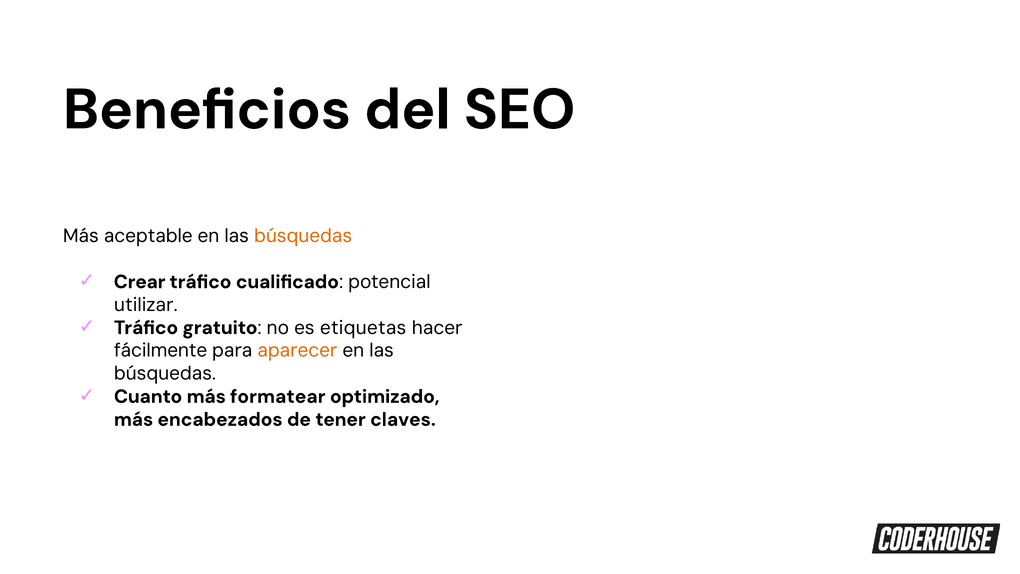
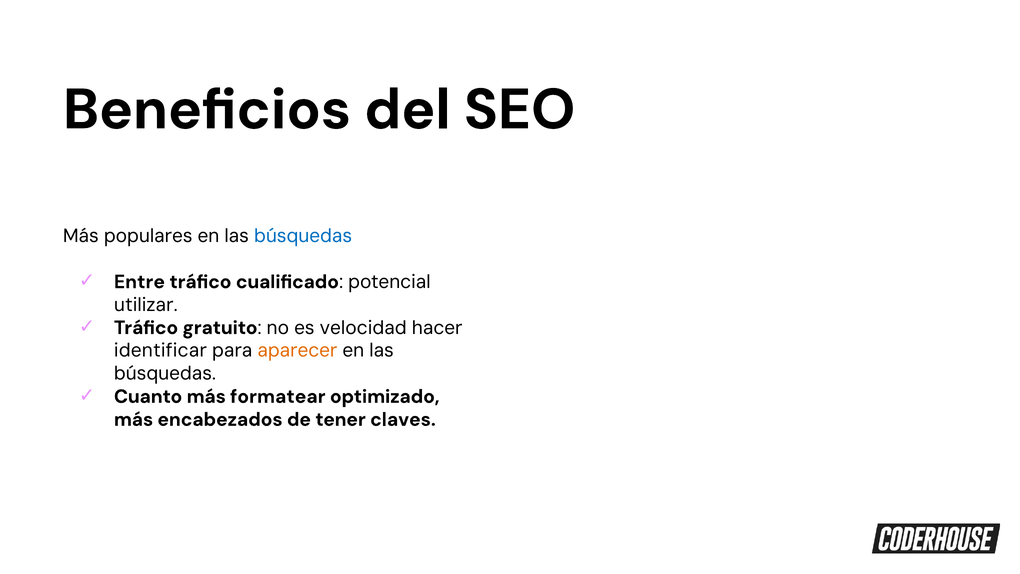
aceptable: aceptable -> populares (148, 236)
búsquedas colour: orange -> blue (303, 236)
Crear: Crear -> Entre (139, 282)
etiquetas: etiquetas -> velocidad (363, 328)
fácilmente: fácilmente -> identificar (160, 350)
